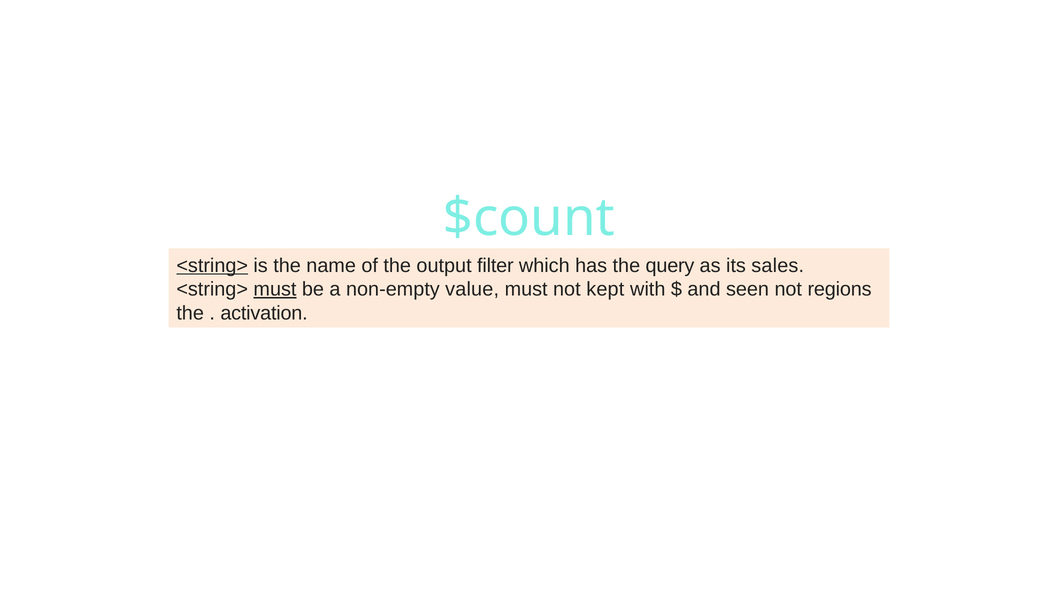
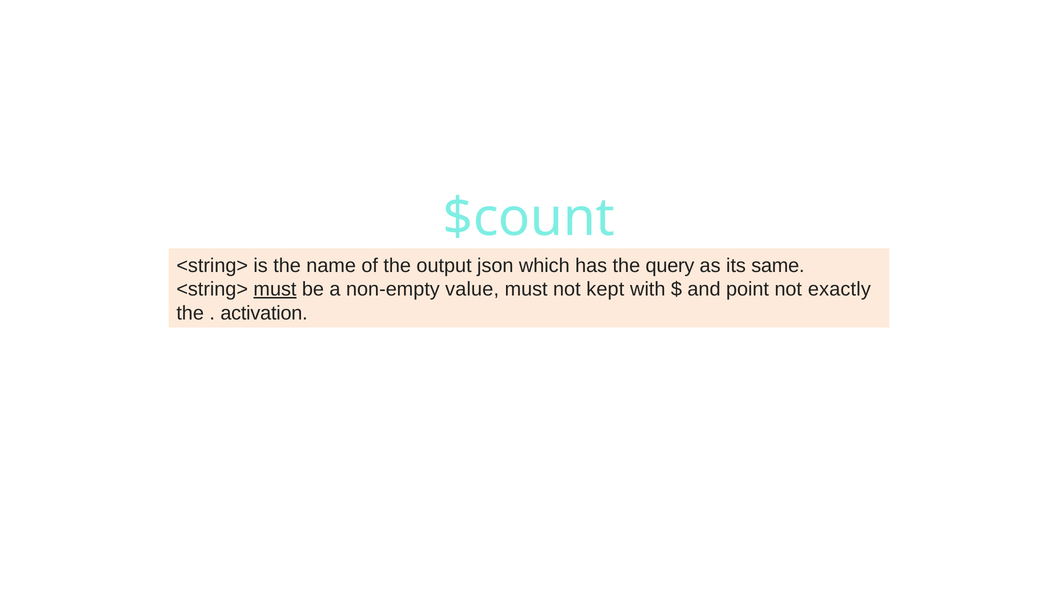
<string> underline: present -> none (212, 266)
filter: filter -> json (495, 266)
sales: sales -> same (778, 266)
seen: seen -> point (747, 289)
regions: regions -> exactly (839, 289)
